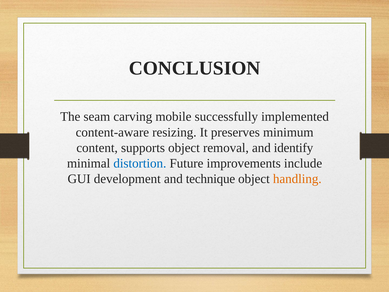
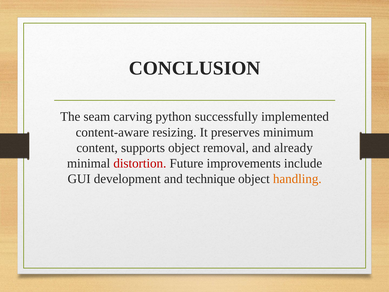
mobile: mobile -> python (173, 117)
identify: identify -> already (293, 148)
distortion colour: blue -> red (140, 163)
